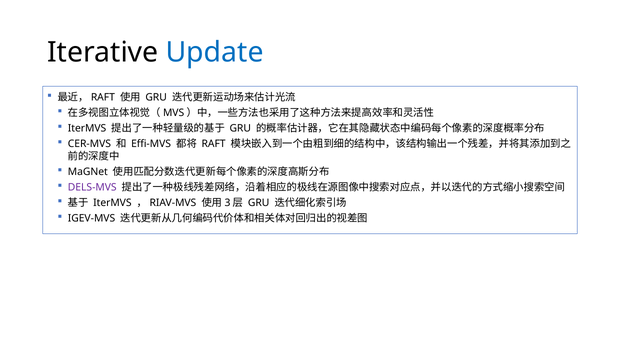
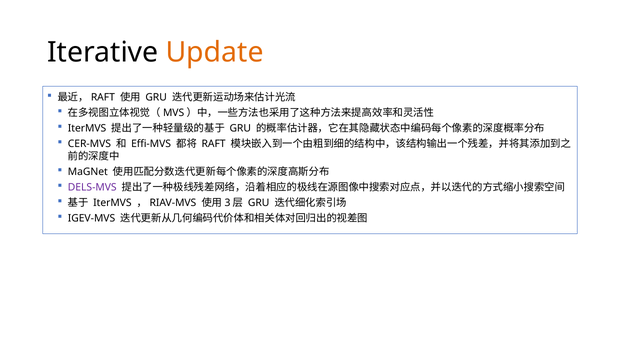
Update colour: blue -> orange (215, 52)
